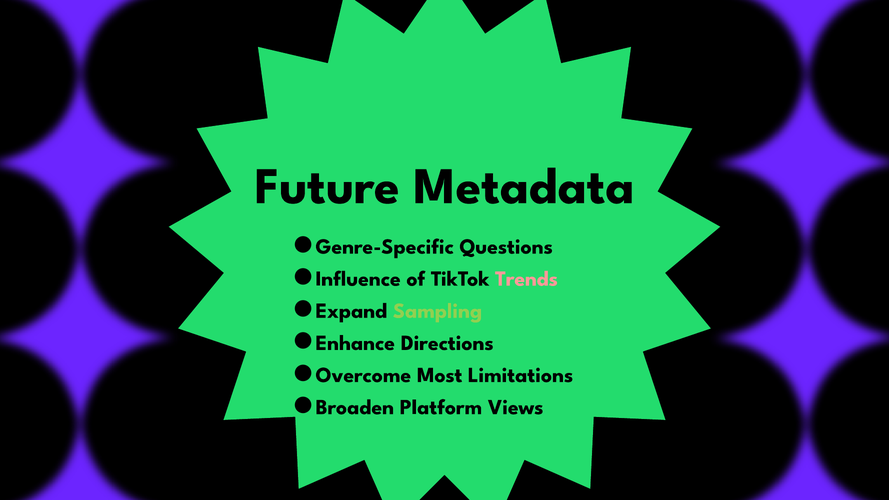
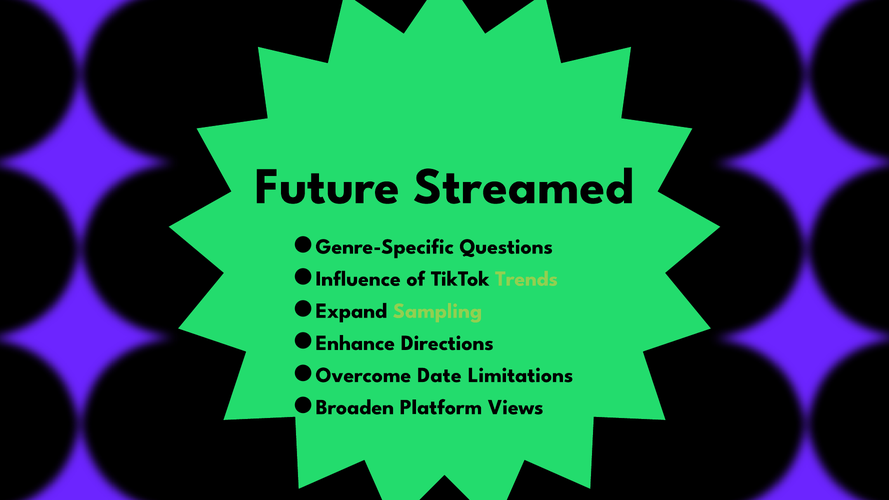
Metadata: Metadata -> Streamed (524, 186)
Trends colour: pink -> light green (527, 279)
Most: Most -> Date (439, 375)
